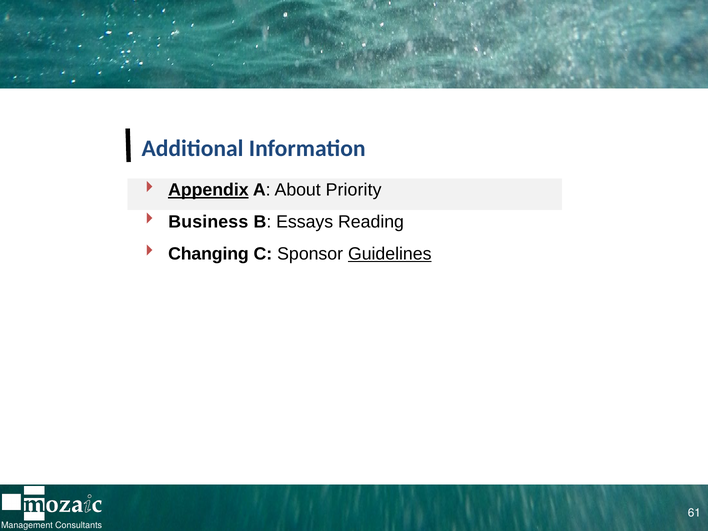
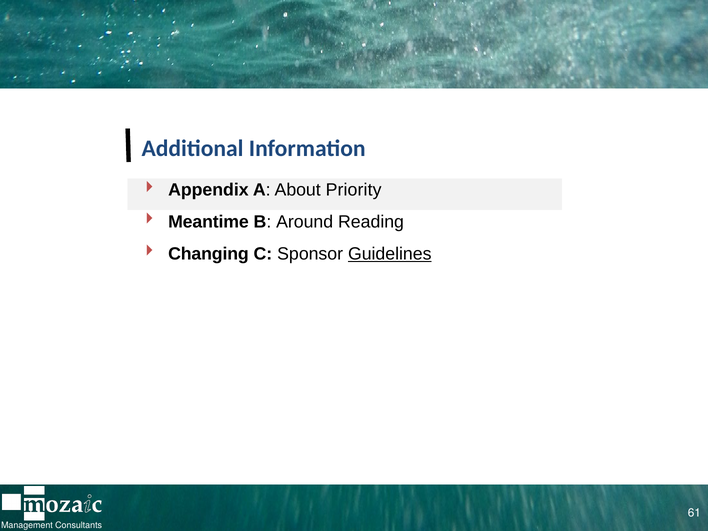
Appendix underline: present -> none (208, 190)
Business: Business -> Meantime (208, 222)
Essays: Essays -> Around (305, 222)
